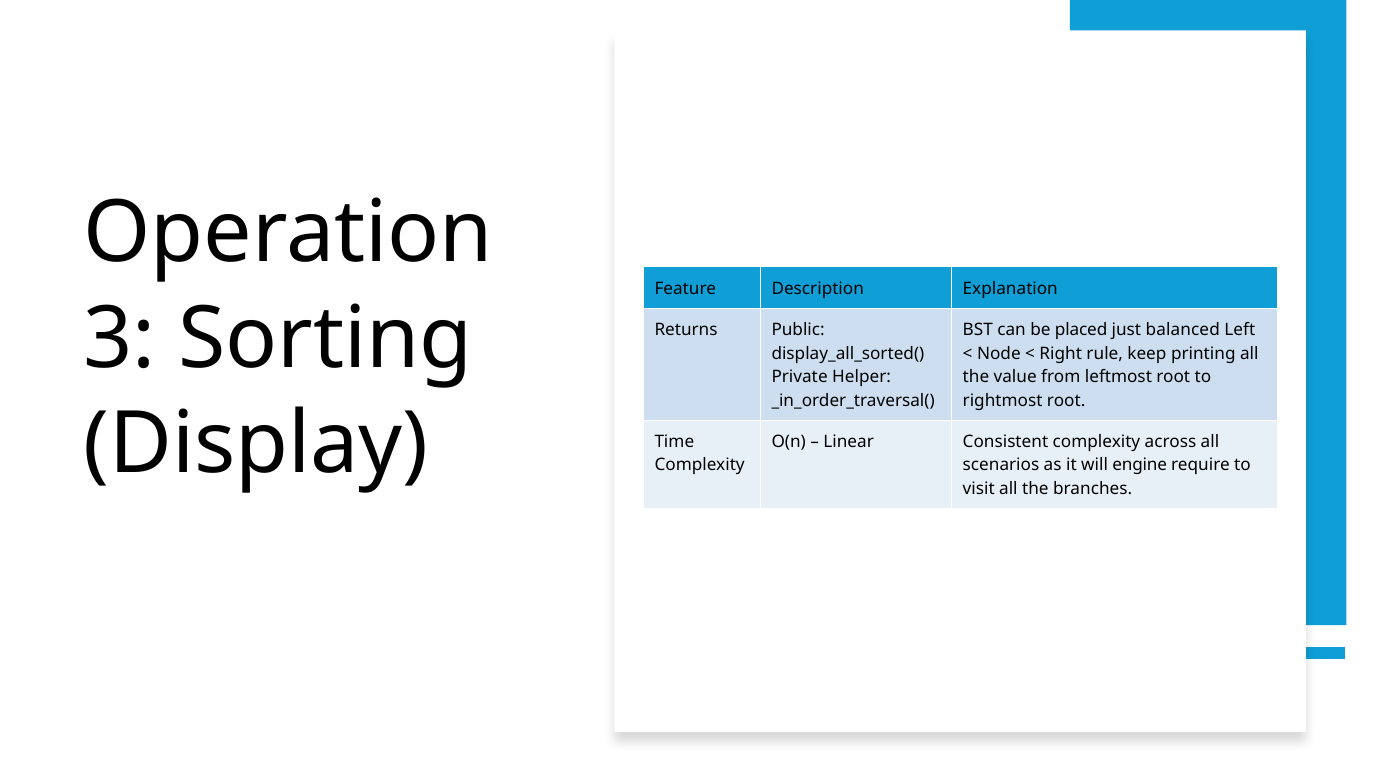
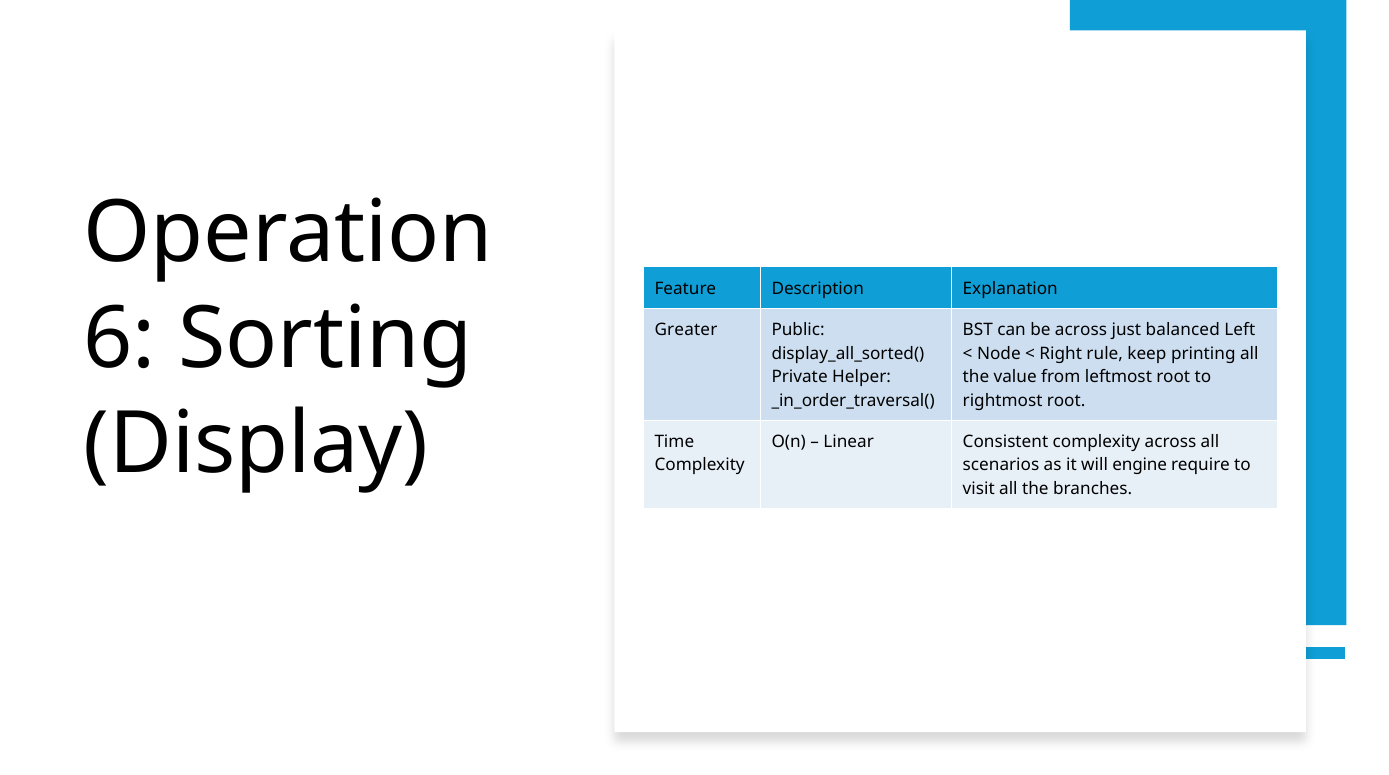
3: 3 -> 6 (120, 339)
Returns: Returns -> Greater (686, 330)
be placed: placed -> across (1081, 330)
